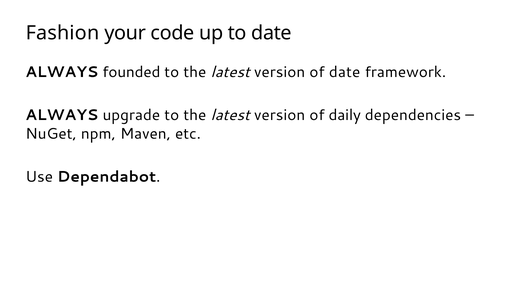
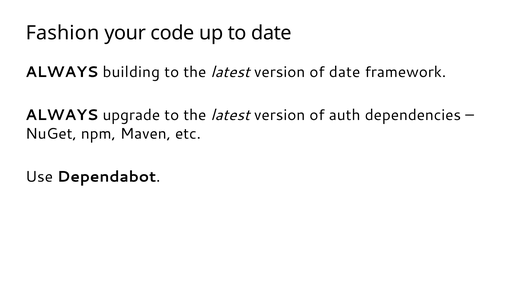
founded: founded -> building (131, 72)
daily: daily -> auth (345, 115)
